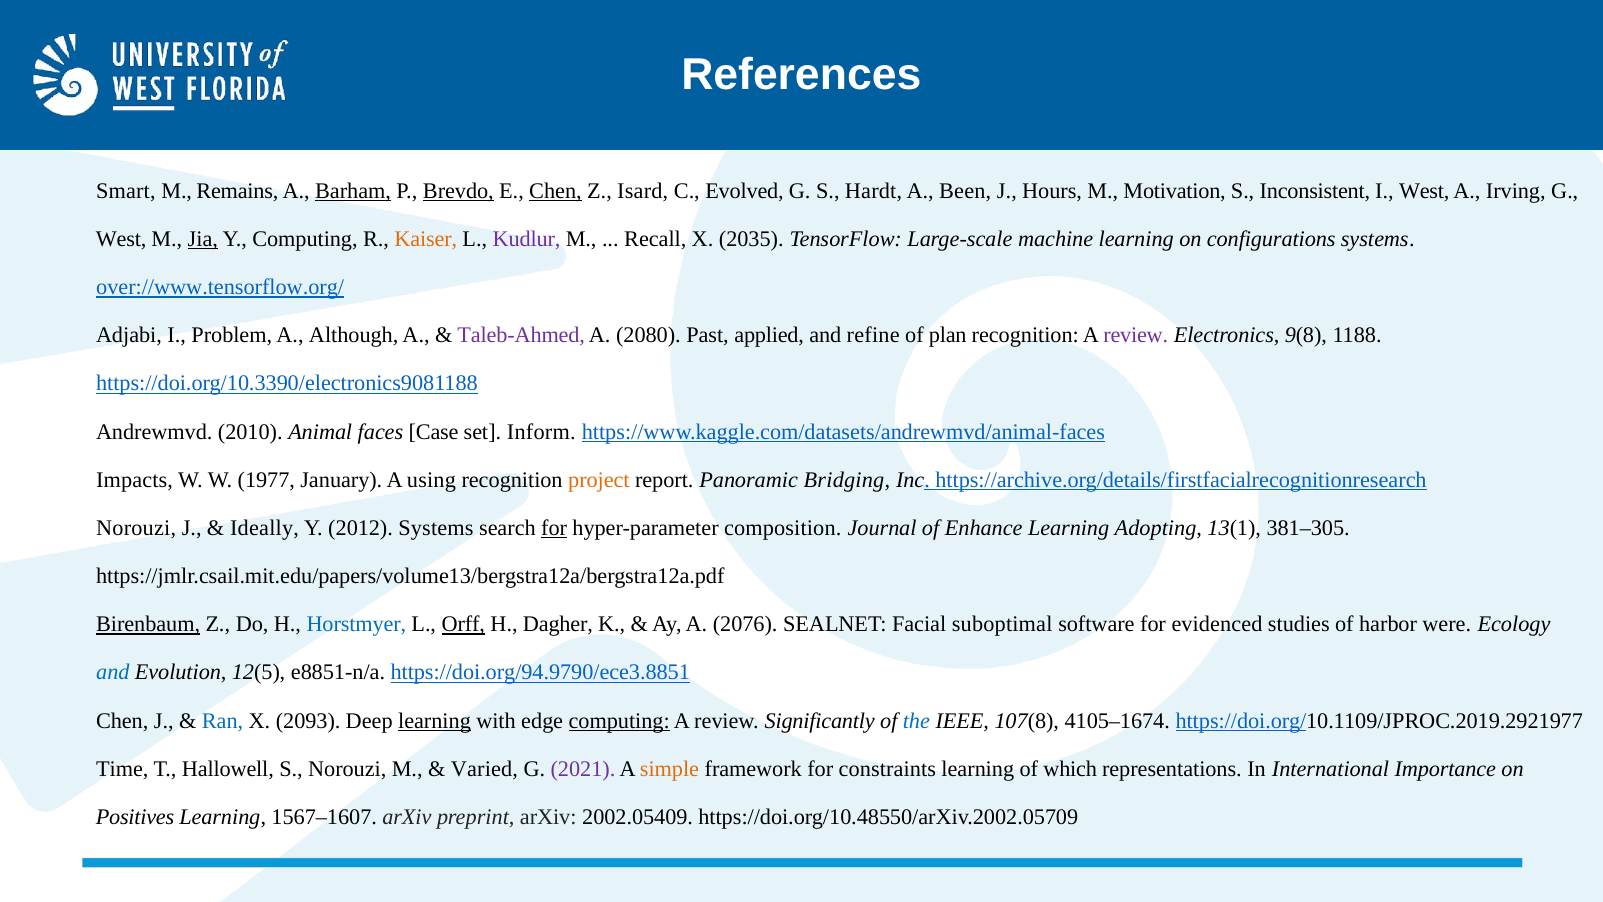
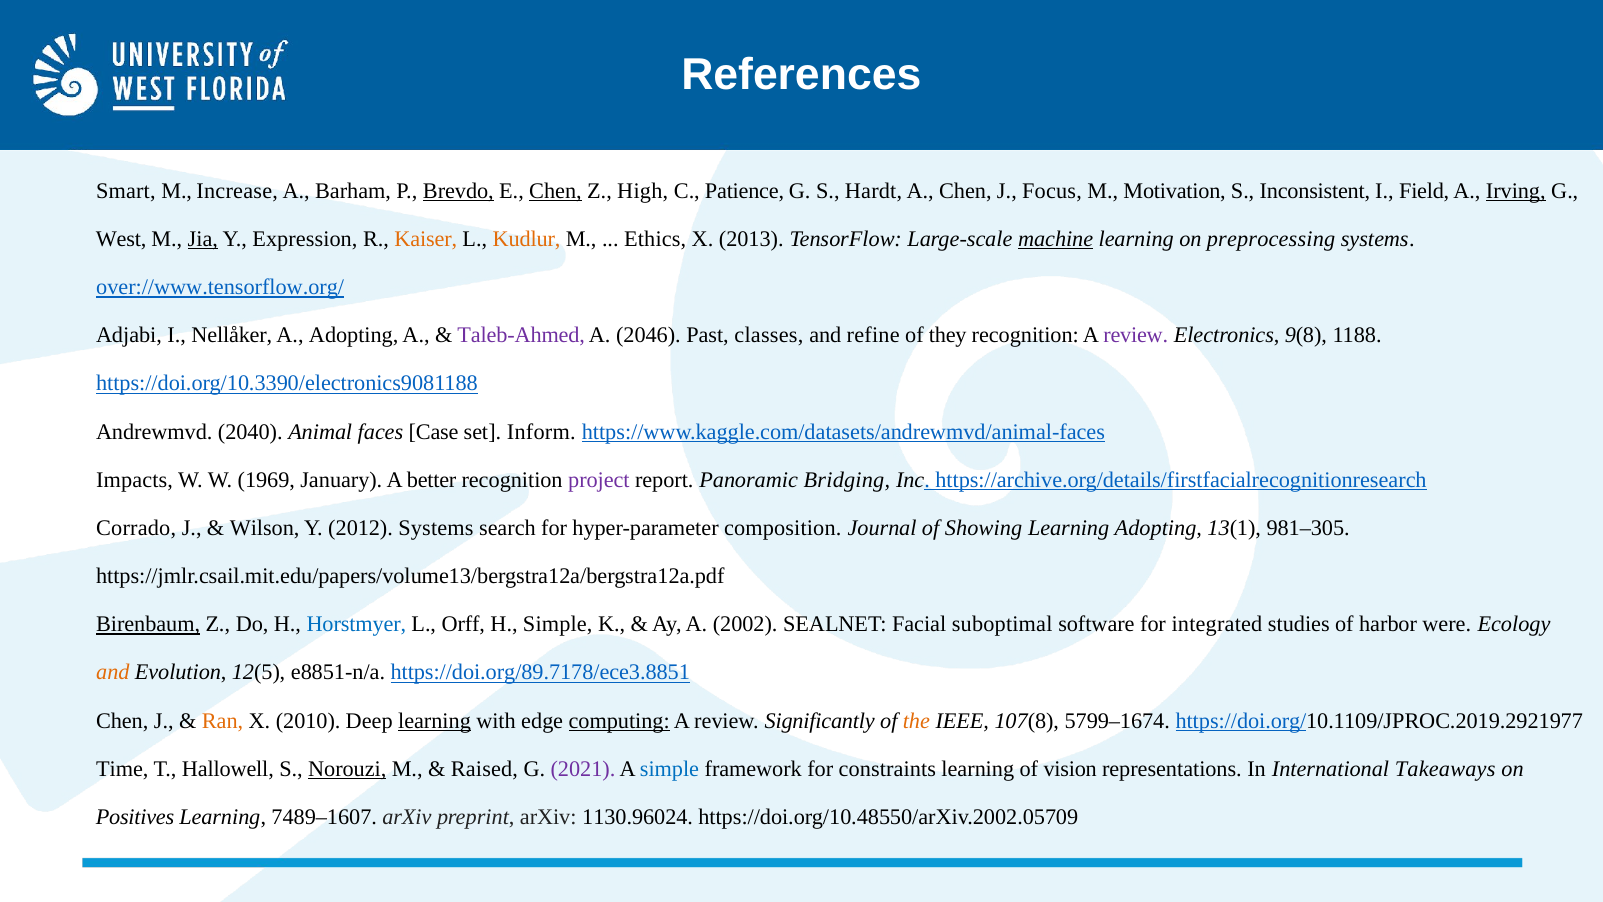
Remains: Remains -> Increase (237, 191)
Barham underline: present -> none (353, 191)
Isard: Isard -> High (643, 191)
Evolved: Evolved -> Patience (745, 191)
A Been: Been -> Chen (965, 191)
Hours: Hours -> Focus (1052, 191)
I West: West -> Field (1424, 191)
Irving underline: none -> present (1516, 191)
Y Computing: Computing -> Expression (305, 239)
Kudlur colour: purple -> orange (527, 239)
Recall: Recall -> Ethics (655, 239)
2035: 2035 -> 2013 (751, 239)
machine underline: none -> present (1056, 239)
configurations: configurations -> preprocessing (1271, 239)
Problem: Problem -> Nellåker (232, 335)
A Although: Although -> Adopting (354, 335)
2080: 2080 -> 2046 (648, 335)
applied: applied -> classes (769, 335)
plan: plan -> they (948, 335)
2010: 2010 -> 2040 (250, 432)
1977: 1977 -> 1969 (266, 480)
using: using -> better (432, 480)
project colour: orange -> purple (599, 480)
Norouzi: Norouzi -> Corrado (136, 528)
Ideally: Ideally -> Wilson (265, 528)
for underline: present -> none (554, 528)
Enhance: Enhance -> Showing (984, 528)
381–305: 381–305 -> 981–305 (1308, 528)
Orff underline: present -> none (463, 624)
H Dagher: Dagher -> Simple (558, 624)
2076: 2076 -> 2002 (745, 624)
evidenced: evidenced -> integrated (1217, 624)
and colour: blue -> orange (113, 672)
https://doi.org/94.9790/ece3.8851: https://doi.org/94.9790/ece3.8851 -> https://doi.org/89.7178/ece3.8851 (540, 672)
Ran colour: blue -> orange (223, 720)
2093: 2093 -> 2010 (308, 720)
the colour: blue -> orange (916, 720)
4105–1674: 4105–1674 -> 5799–1674 (1117, 720)
Norouzi underline: none -> present (347, 769)
Varied: Varied -> Raised (484, 769)
simple colour: orange -> blue (669, 769)
which: which -> vision (1070, 769)
Importance: Importance -> Takeaways (1445, 769)
1567–1607: 1567–1607 -> 7489–1607 (324, 817)
2002.05409: 2002.05409 -> 1130.96024 (638, 817)
